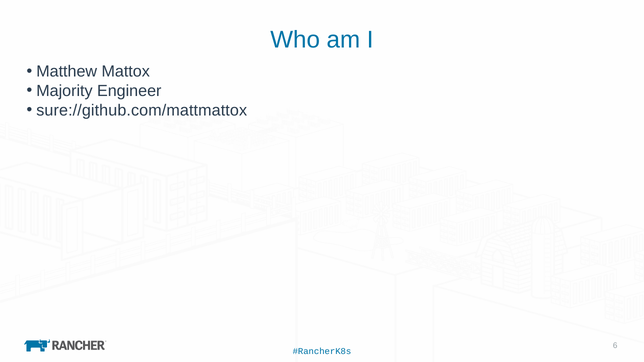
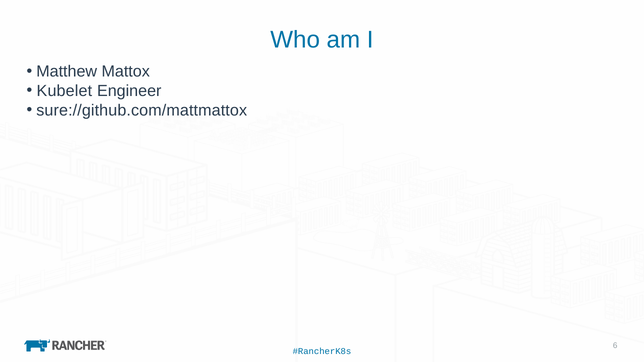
Majority: Majority -> Kubelet (64, 91)
